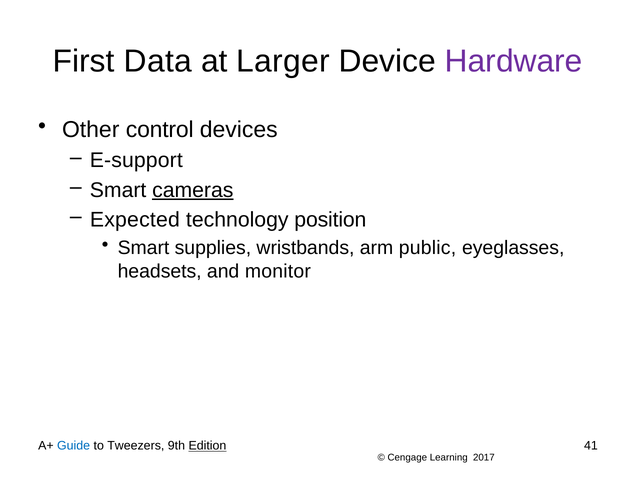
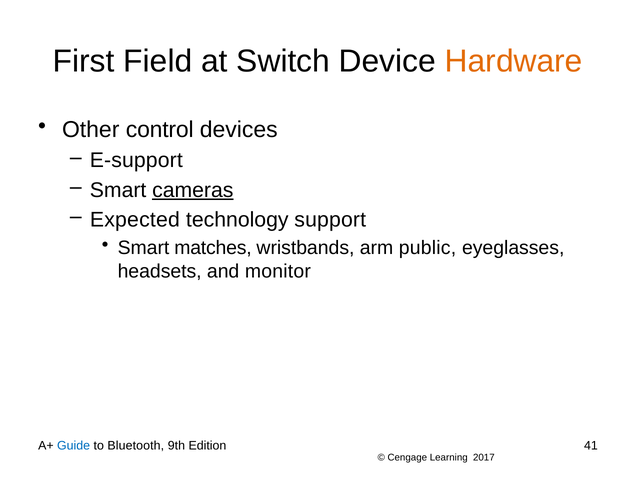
Data: Data -> Field (158, 61)
Larger: Larger -> Switch (283, 61)
Hardware colour: purple -> orange (514, 61)
position: position -> support (330, 220)
supplies: supplies -> matches (213, 248)
Tweezers: Tweezers -> Bluetooth (136, 446)
Edition underline: present -> none (207, 446)
